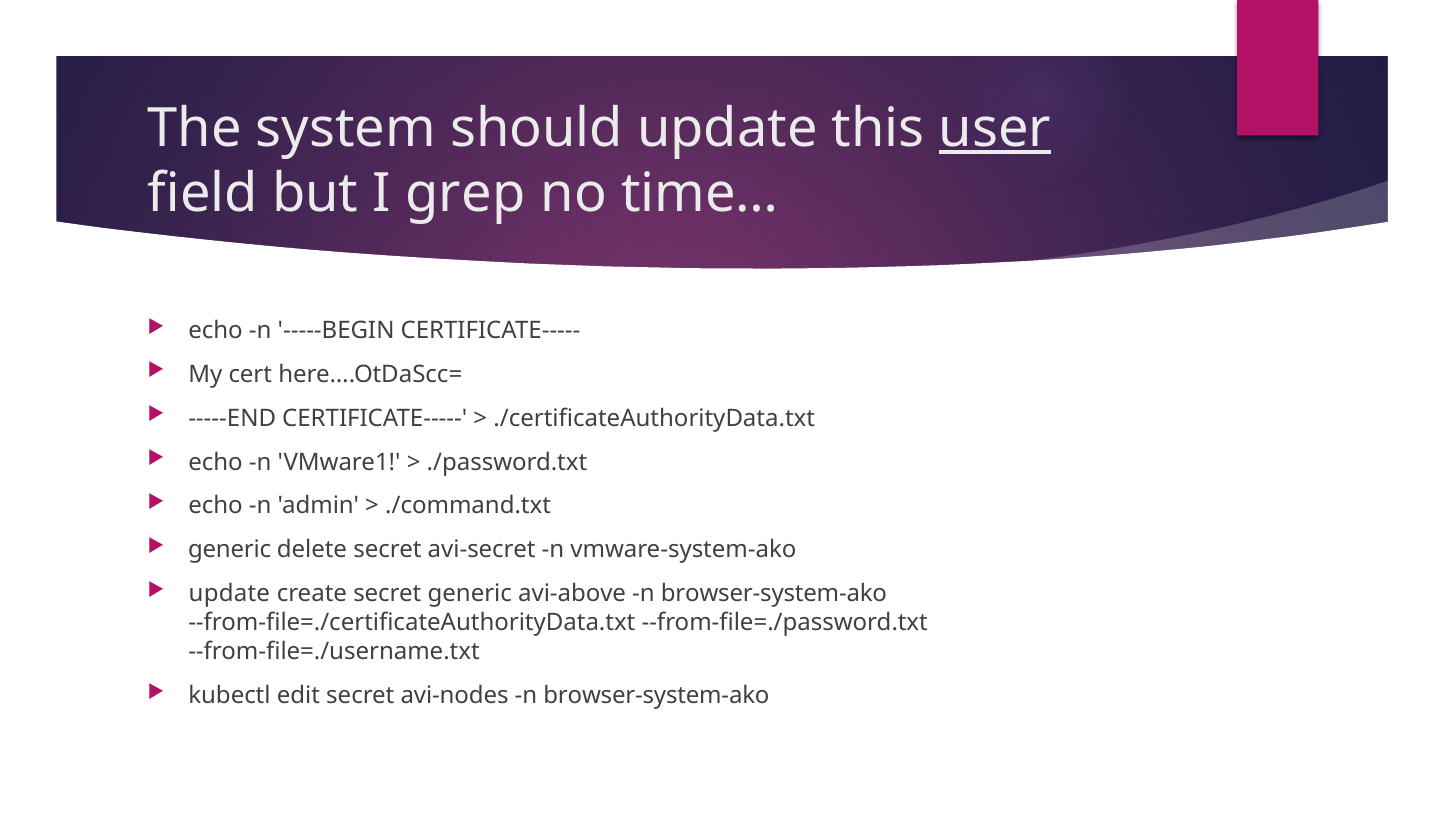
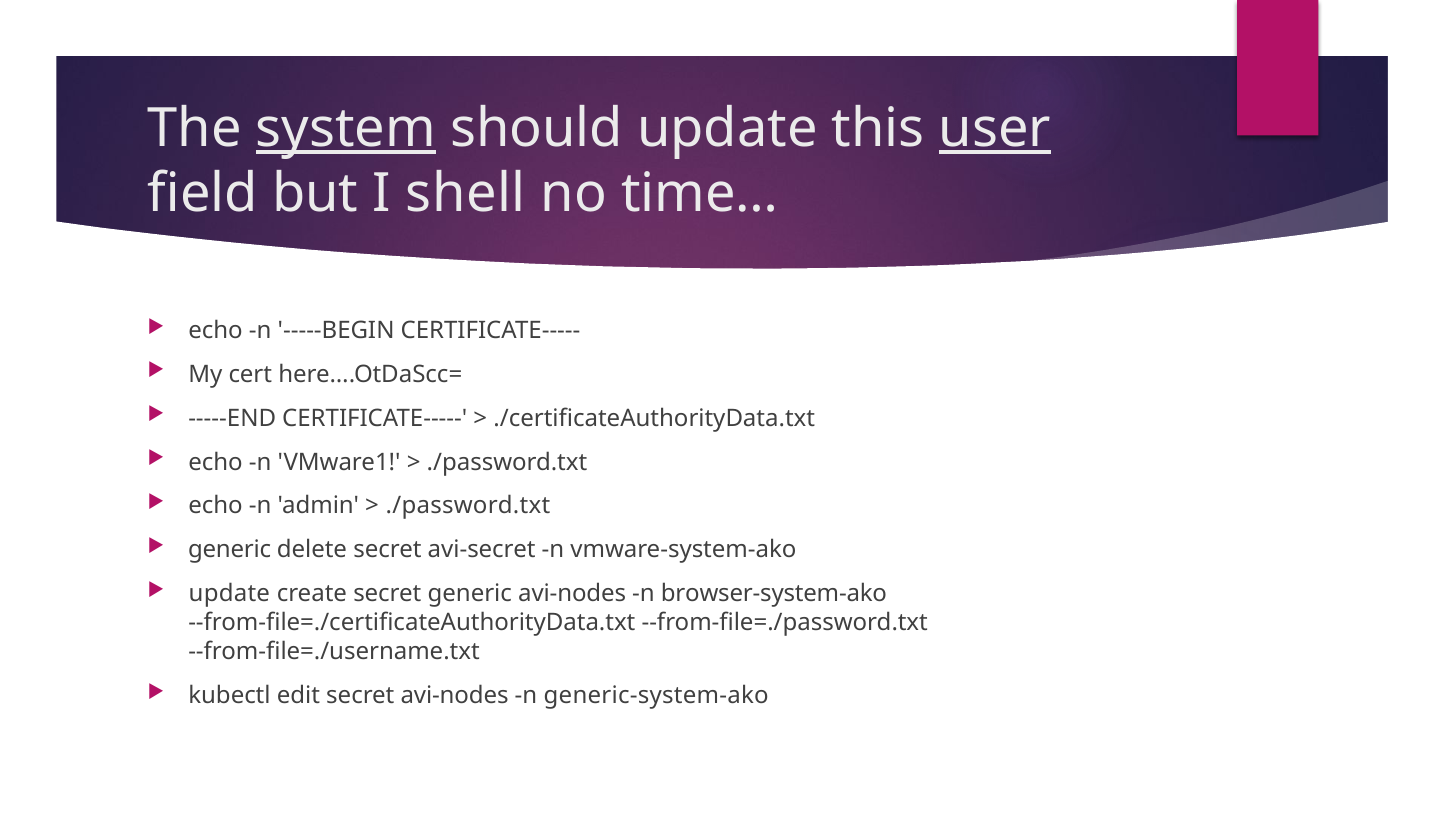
system underline: none -> present (346, 129)
grep: grep -> shell (466, 194)
./command.txt: ./command.txt -> ./password.txt (468, 506)
generic avi-above: avi-above -> avi-nodes (572, 594)
browser-system-ako: browser-system-ako -> generic-system-ako (656, 696)
